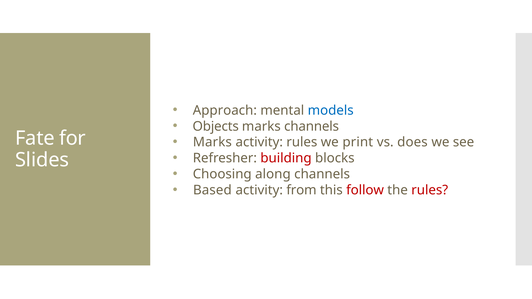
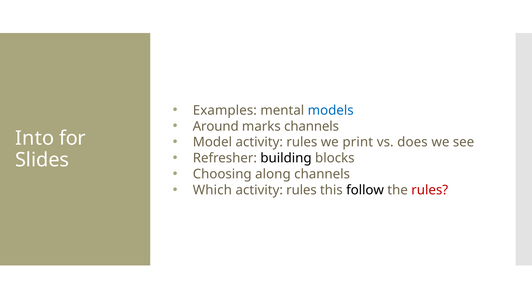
Approach: Approach -> Examples (225, 110)
Objects: Objects -> Around (216, 126)
Fate: Fate -> Into (35, 139)
Marks: Marks -> Model (212, 142)
building colour: red -> black (286, 158)
Based: Based -> Which (212, 190)
from: from -> rules (301, 190)
follow colour: red -> black (365, 190)
